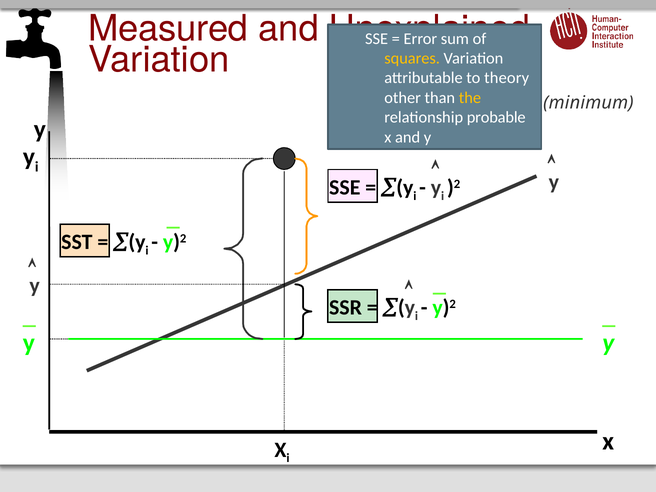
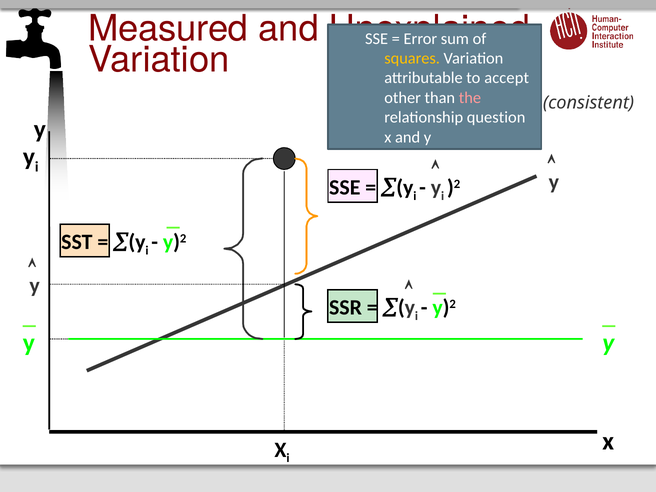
theory: theory -> accept (507, 78)
the colour: yellow -> pink (470, 98)
minimum: minimum -> consistent (589, 103)
probable: probable -> question (496, 117)
